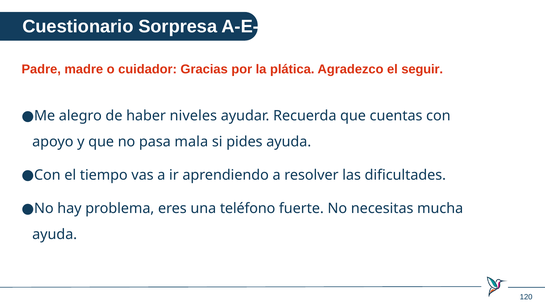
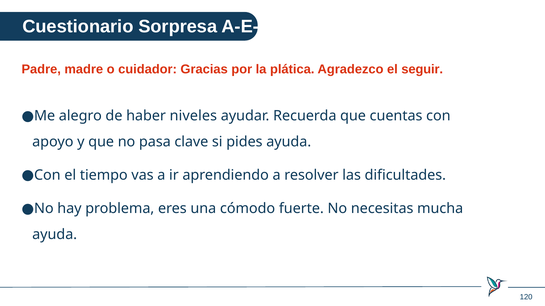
mala: mala -> clave (191, 142)
teléfono: teléfono -> cómodo (248, 209)
